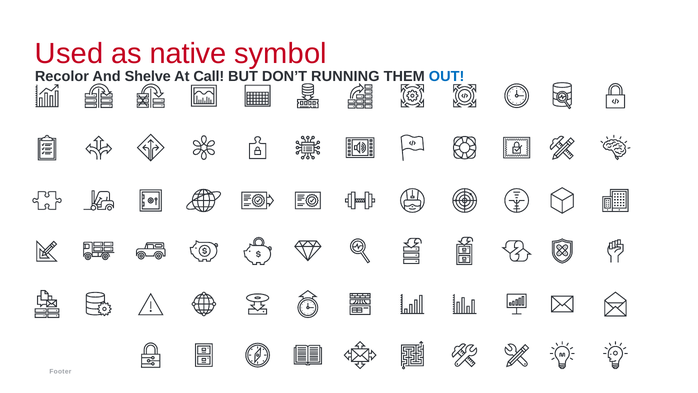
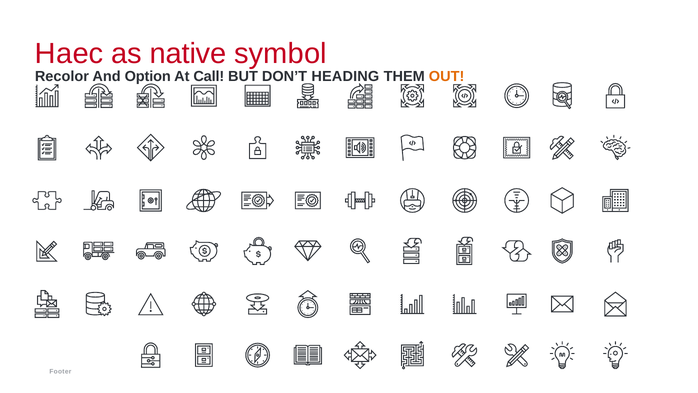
Used: Used -> Haec (69, 54)
Shelve: Shelve -> Option (148, 76)
RUNNING: RUNNING -> HEADING (345, 76)
OUT colour: blue -> orange (447, 76)
